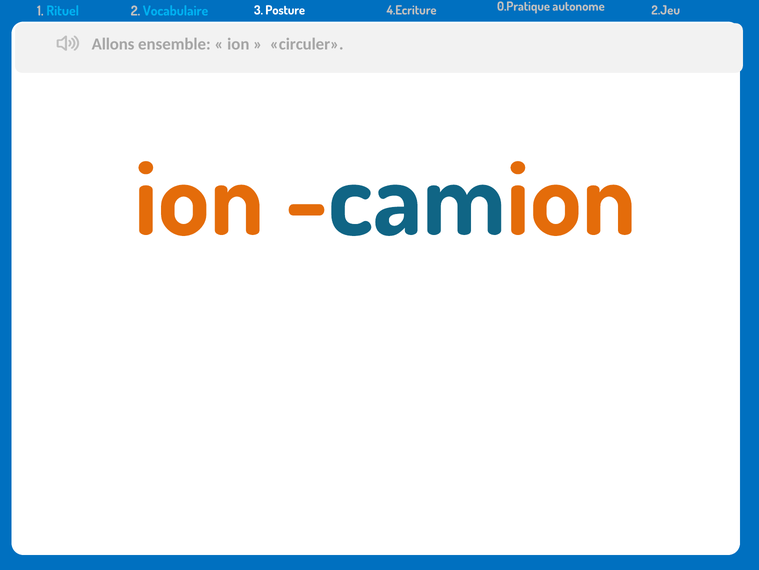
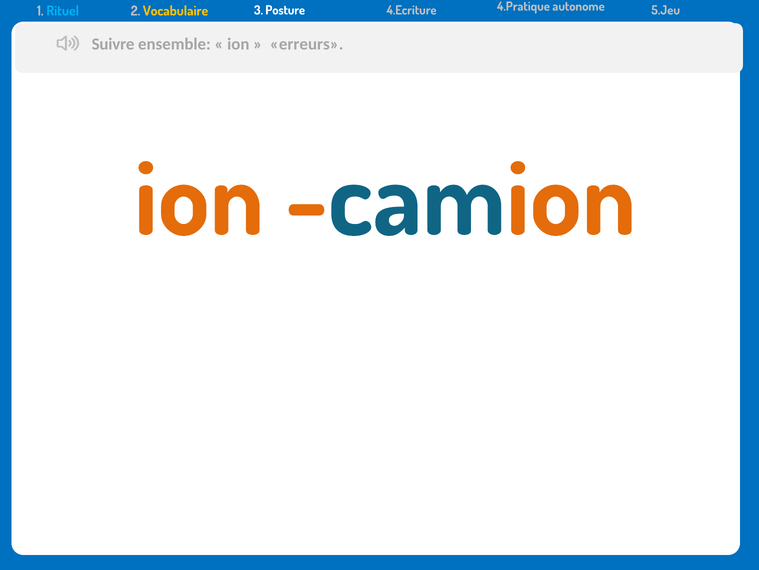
Vocabulaire colour: light blue -> yellow (176, 11)
0.Pratique: 0.Pratique -> 4.Pratique (523, 6)
2.Jeu: 2.Jeu -> 5.Jeu (666, 10)
Allons: Allons -> Suivre (113, 44)
circuler: circuler -> erreurs (307, 44)
